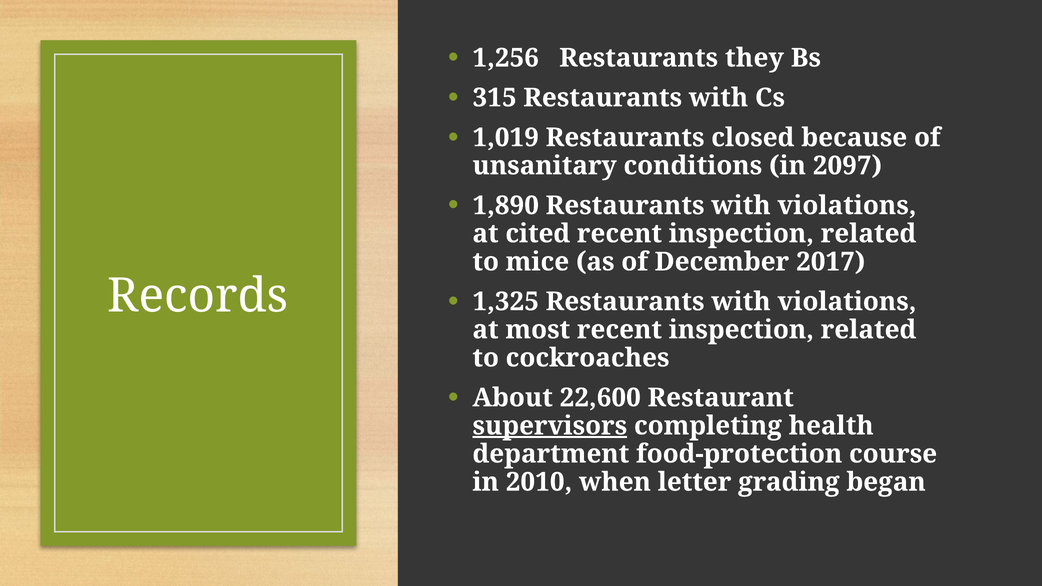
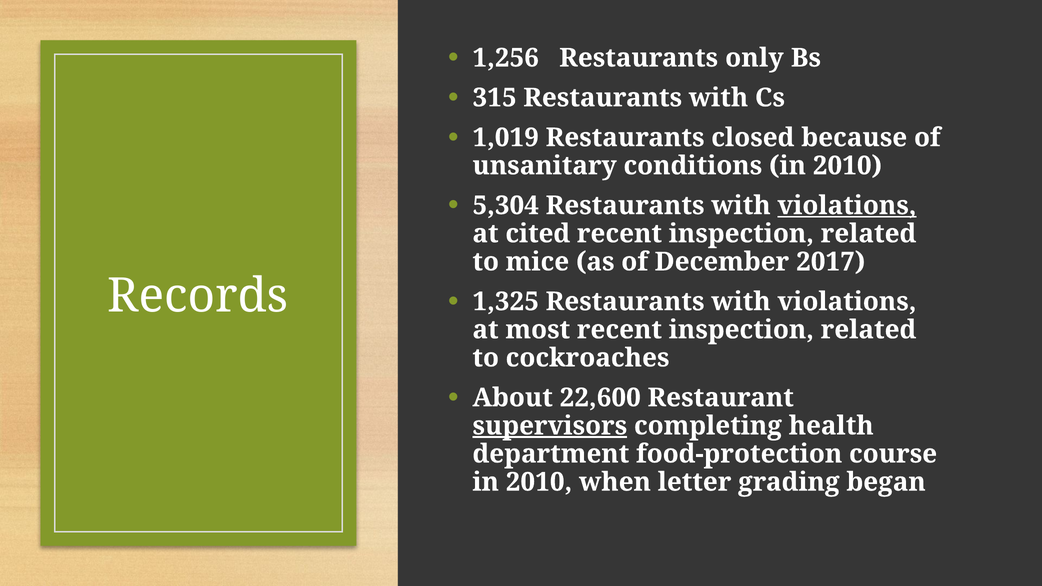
they: they -> only (754, 58)
conditions in 2097: 2097 -> 2010 (847, 166)
1,890: 1,890 -> 5,304 (506, 206)
violations underline: none -> present (847, 206)
